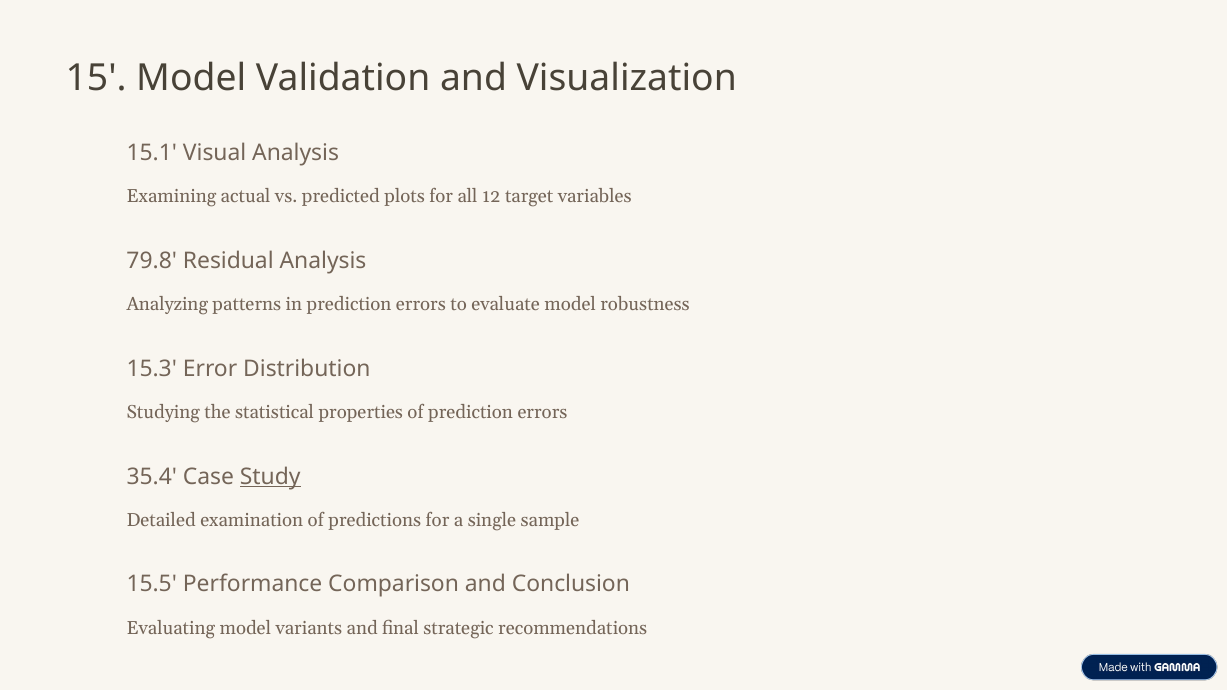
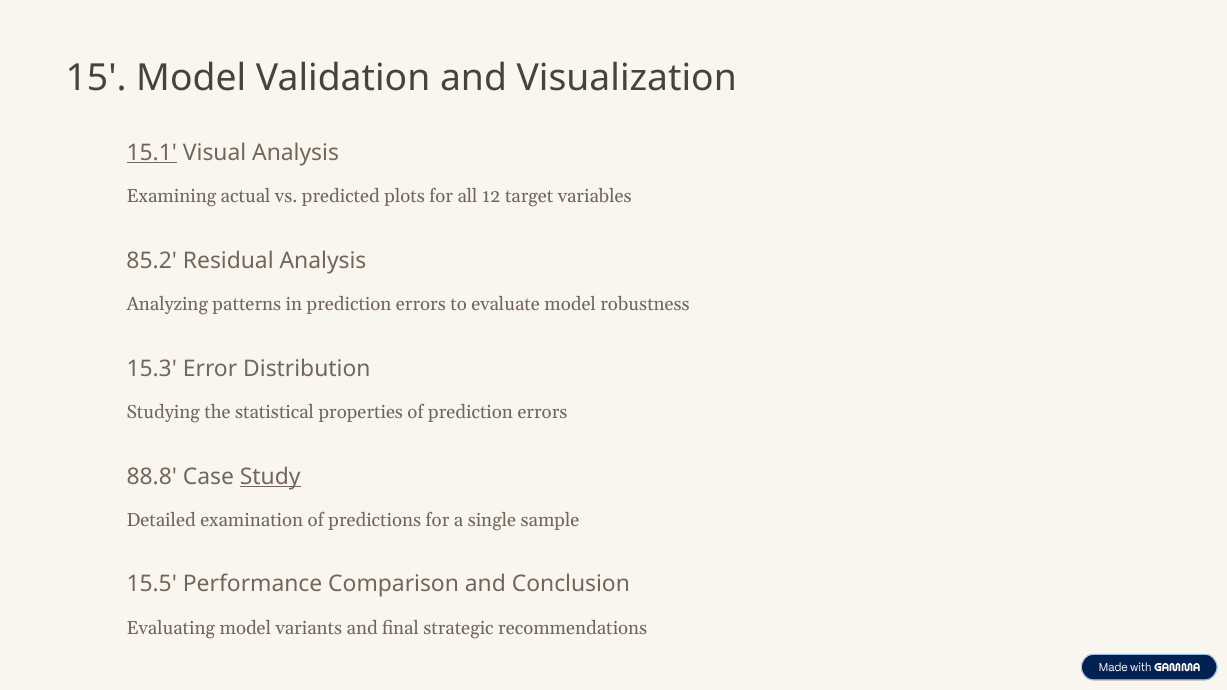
15.1 underline: none -> present (152, 153)
79.8: 79.8 -> 85.2 (152, 261)
35.4: 35.4 -> 88.8 (152, 477)
